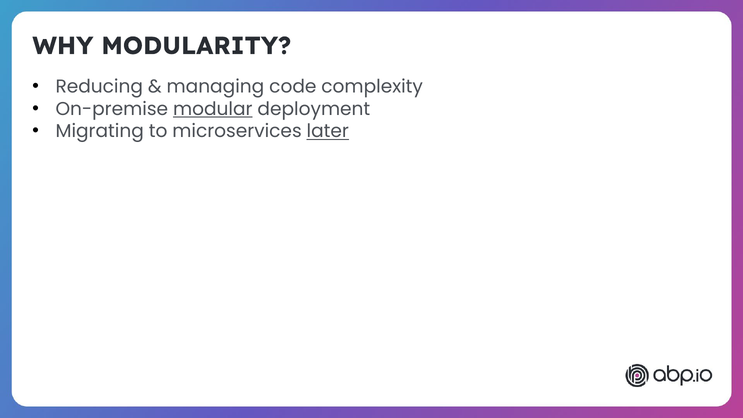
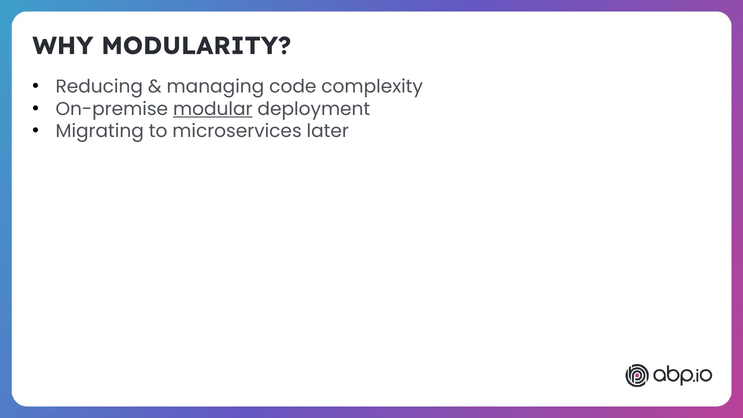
later underline: present -> none (328, 131)
